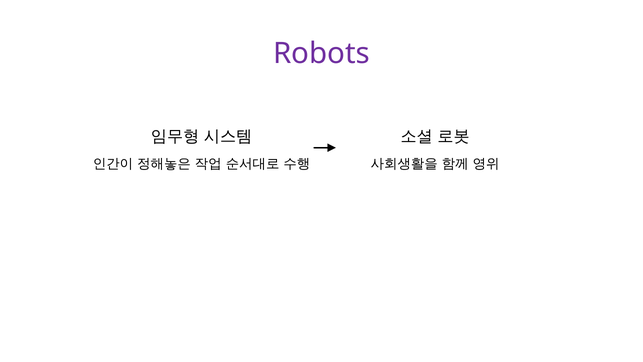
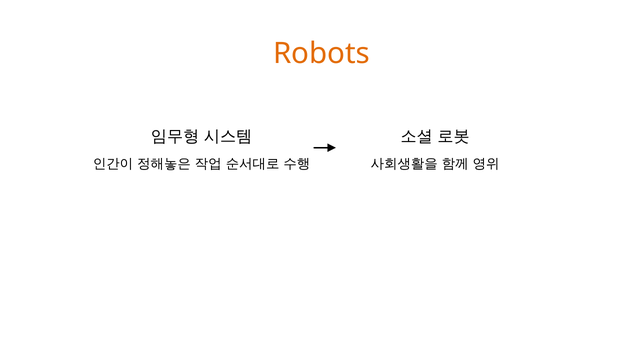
Robots colour: purple -> orange (321, 53)
